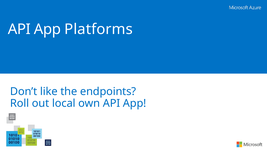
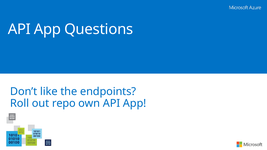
Platforms: Platforms -> Questions (99, 29)
local: local -> repo (64, 103)
